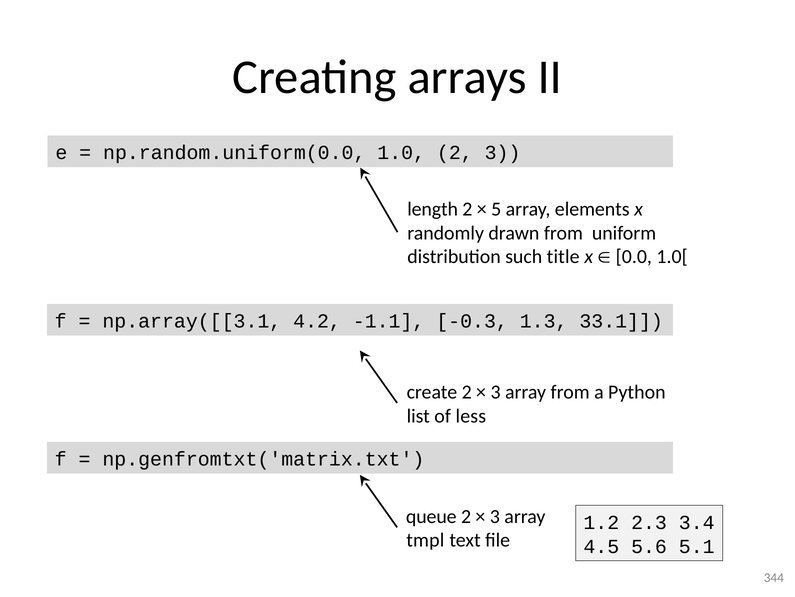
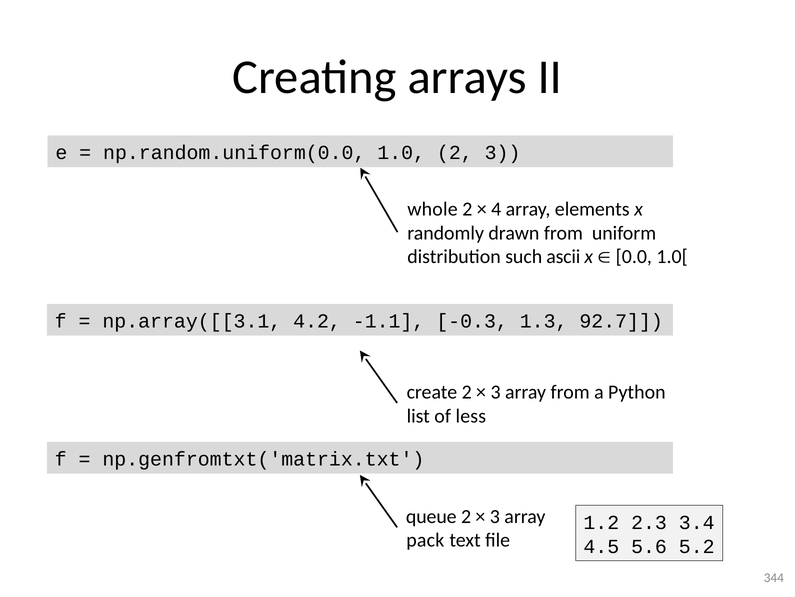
length: length -> whole (432, 209)
5: 5 -> 4 (496, 209)
title: title -> ascii (563, 257)
33.1: 33.1 -> 92.7 (621, 321)
tmpl: tmpl -> pack (425, 540)
5.1: 5.1 -> 5.2 (697, 546)
